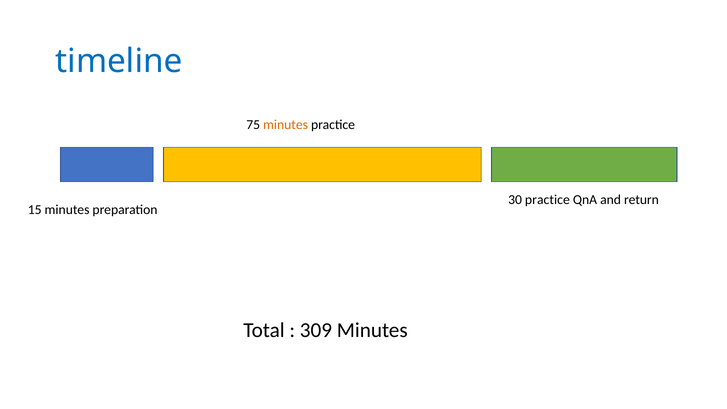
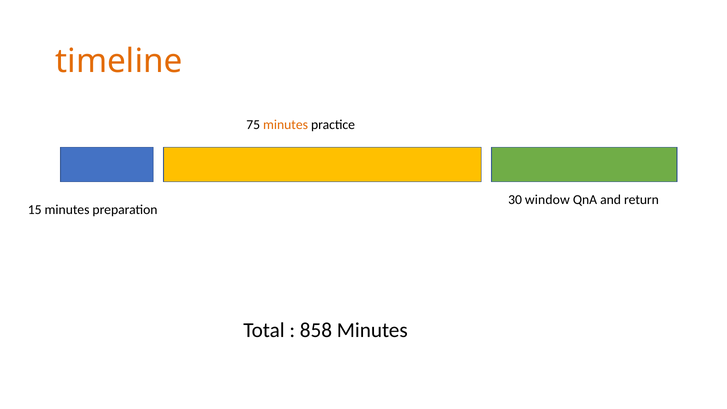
timeline colour: blue -> orange (119, 61)
30 practice: practice -> window (547, 200)
309: 309 -> 858 (316, 330)
